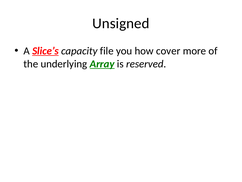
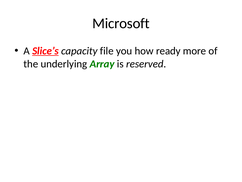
Unsigned: Unsigned -> Microsoft (121, 23)
cover: cover -> ready (168, 51)
Array underline: present -> none (102, 64)
